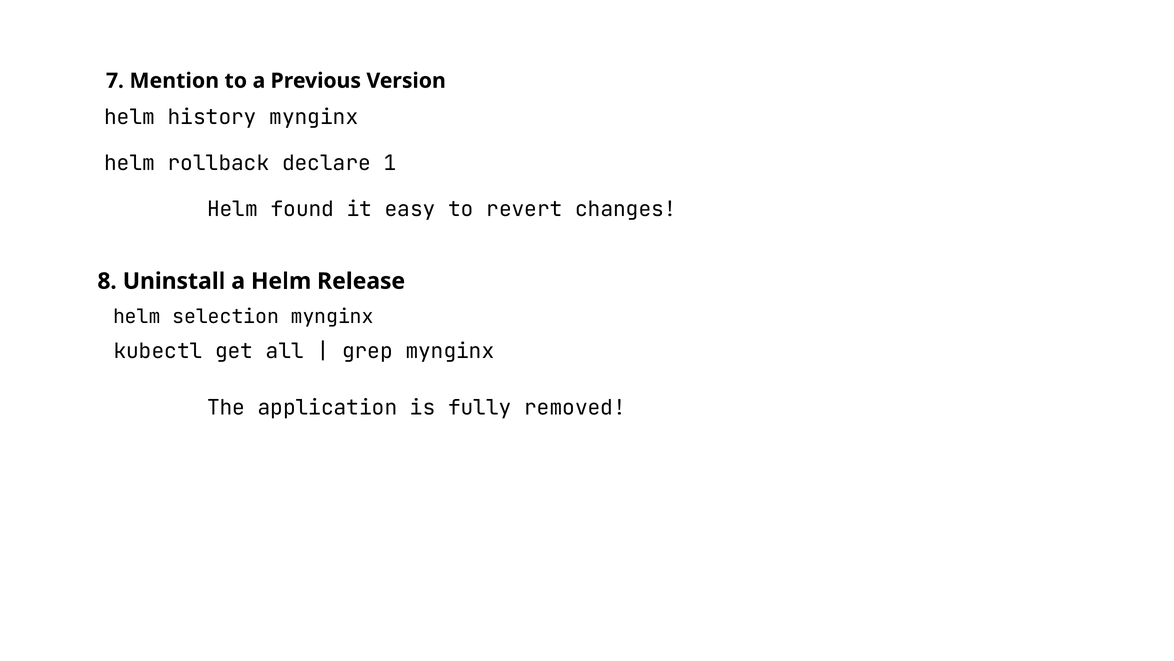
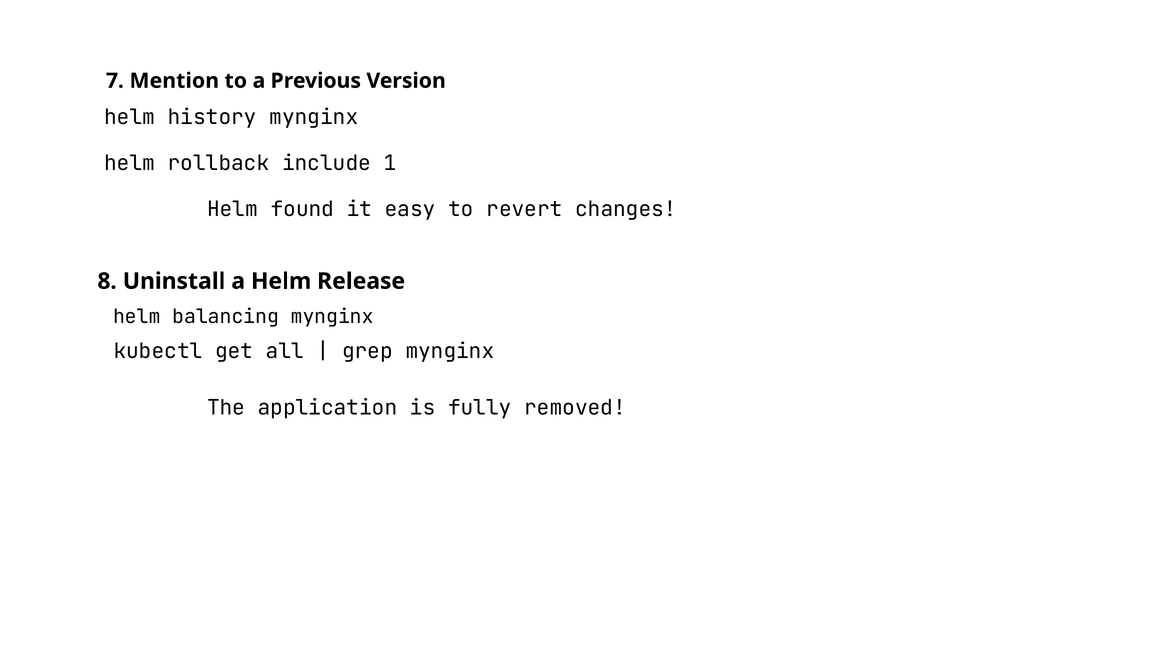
declare: declare -> include (327, 163)
selection: selection -> balancing (226, 316)
